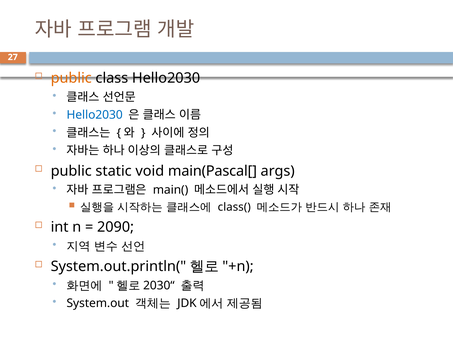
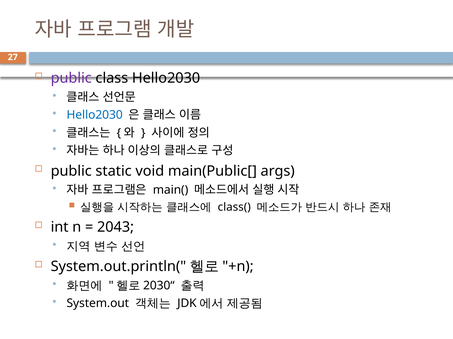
public colour: orange -> purple (71, 78)
main(Pascal[: main(Pascal[ -> main(Public[ (212, 171)
2090: 2090 -> 2043 (116, 228)
